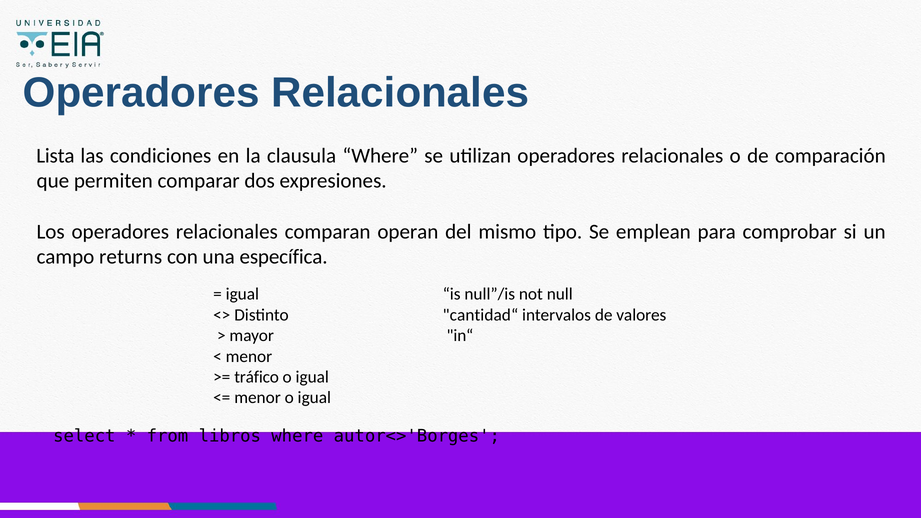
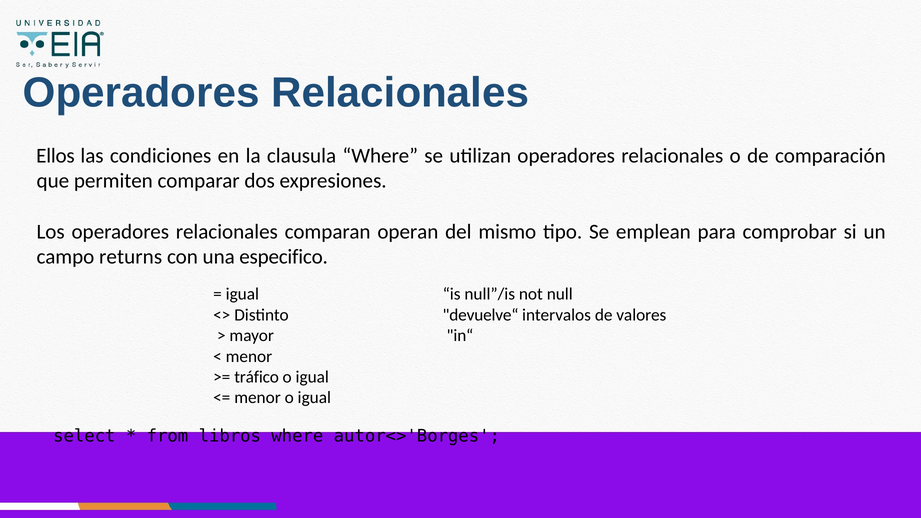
Lista: Lista -> Ellos (55, 156)
específica: específica -> especifico (284, 257)
cantidad“: cantidad“ -> devuelve“ (481, 315)
